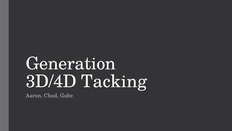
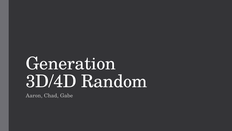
Tacking: Tacking -> Random (114, 81)
